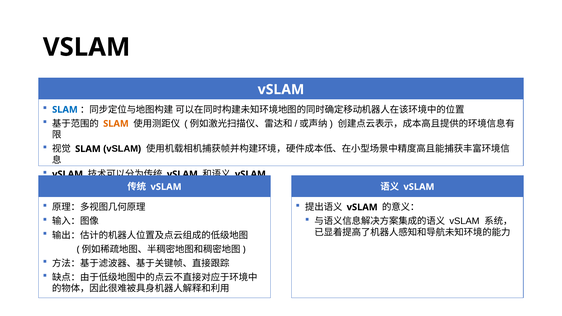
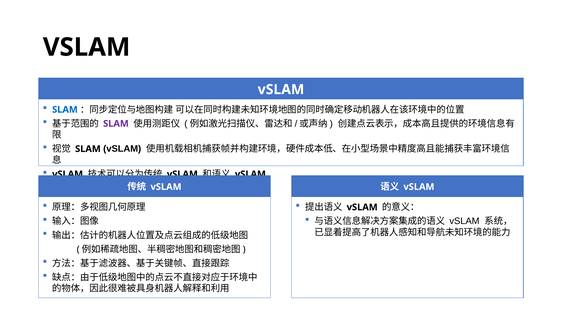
SLAM colour: orange -> purple (116, 124)
